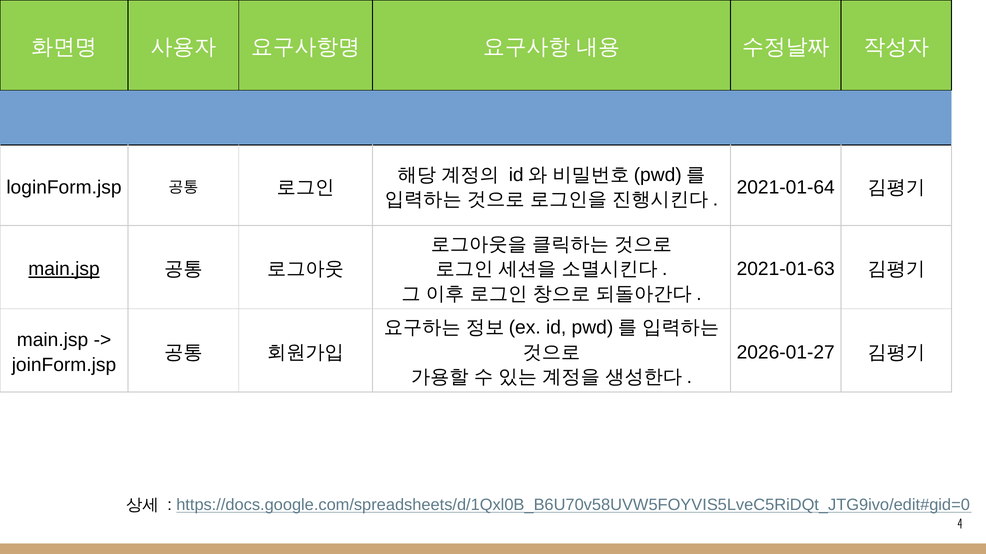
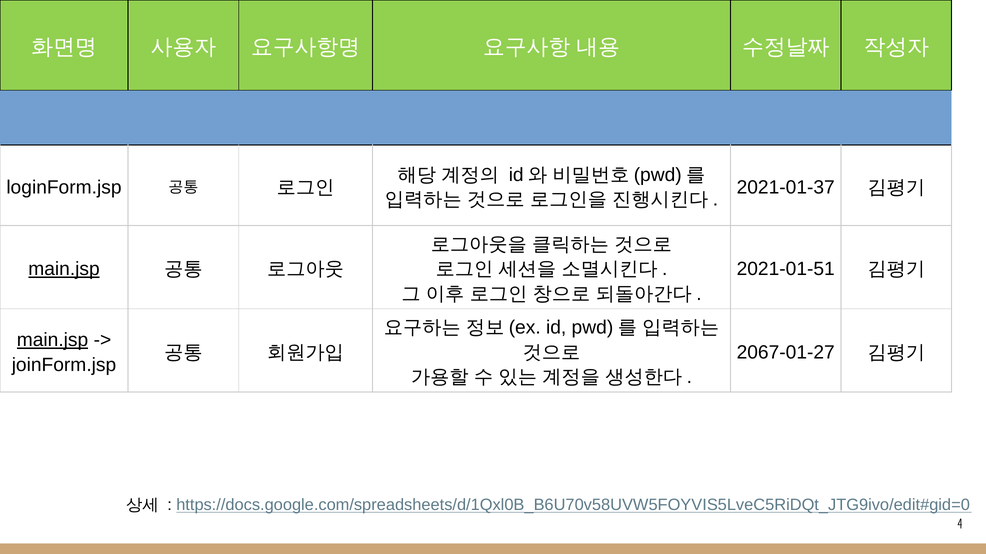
2021-01-64: 2021-01-64 -> 2021-01-37 (786, 187)
2021-01-63: 2021-01-63 -> 2021-01-51 (786, 269)
main.jsp underline: none -> present (53, 340)
2026-01-27: 2026-01-27 -> 2067-01-27 (786, 353)
